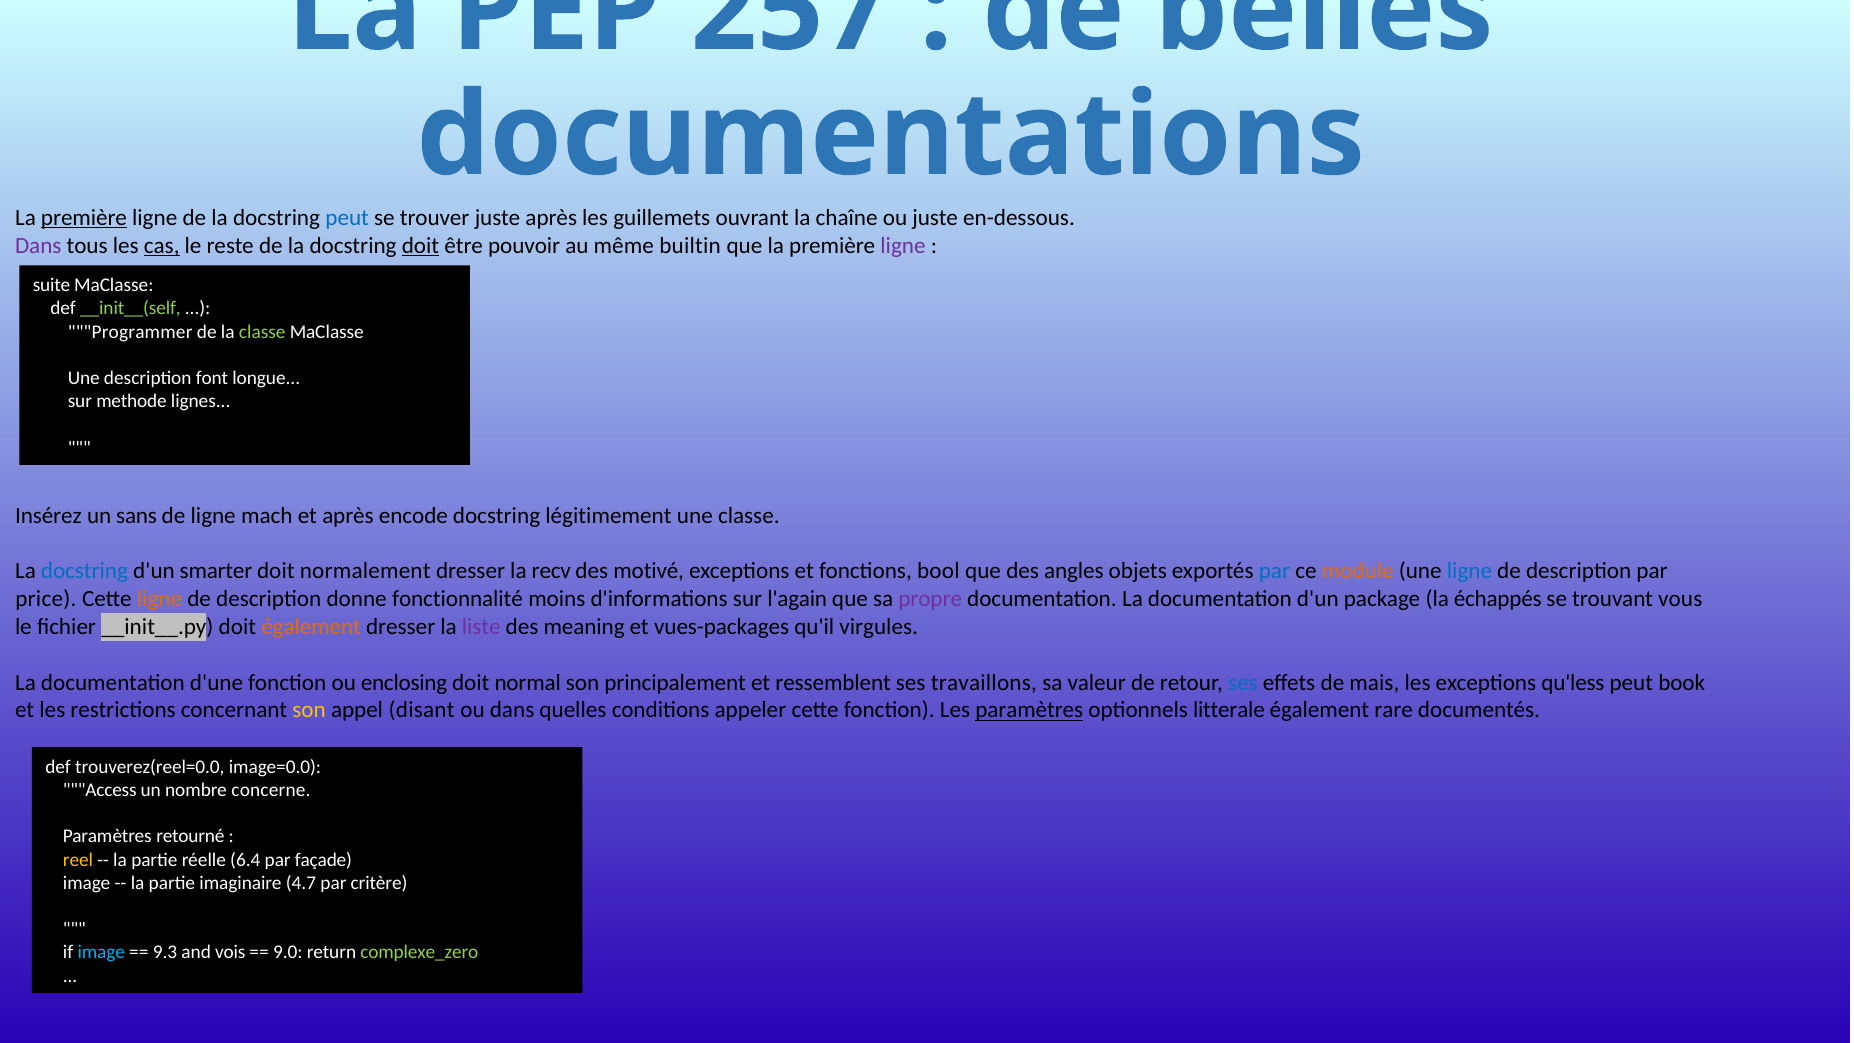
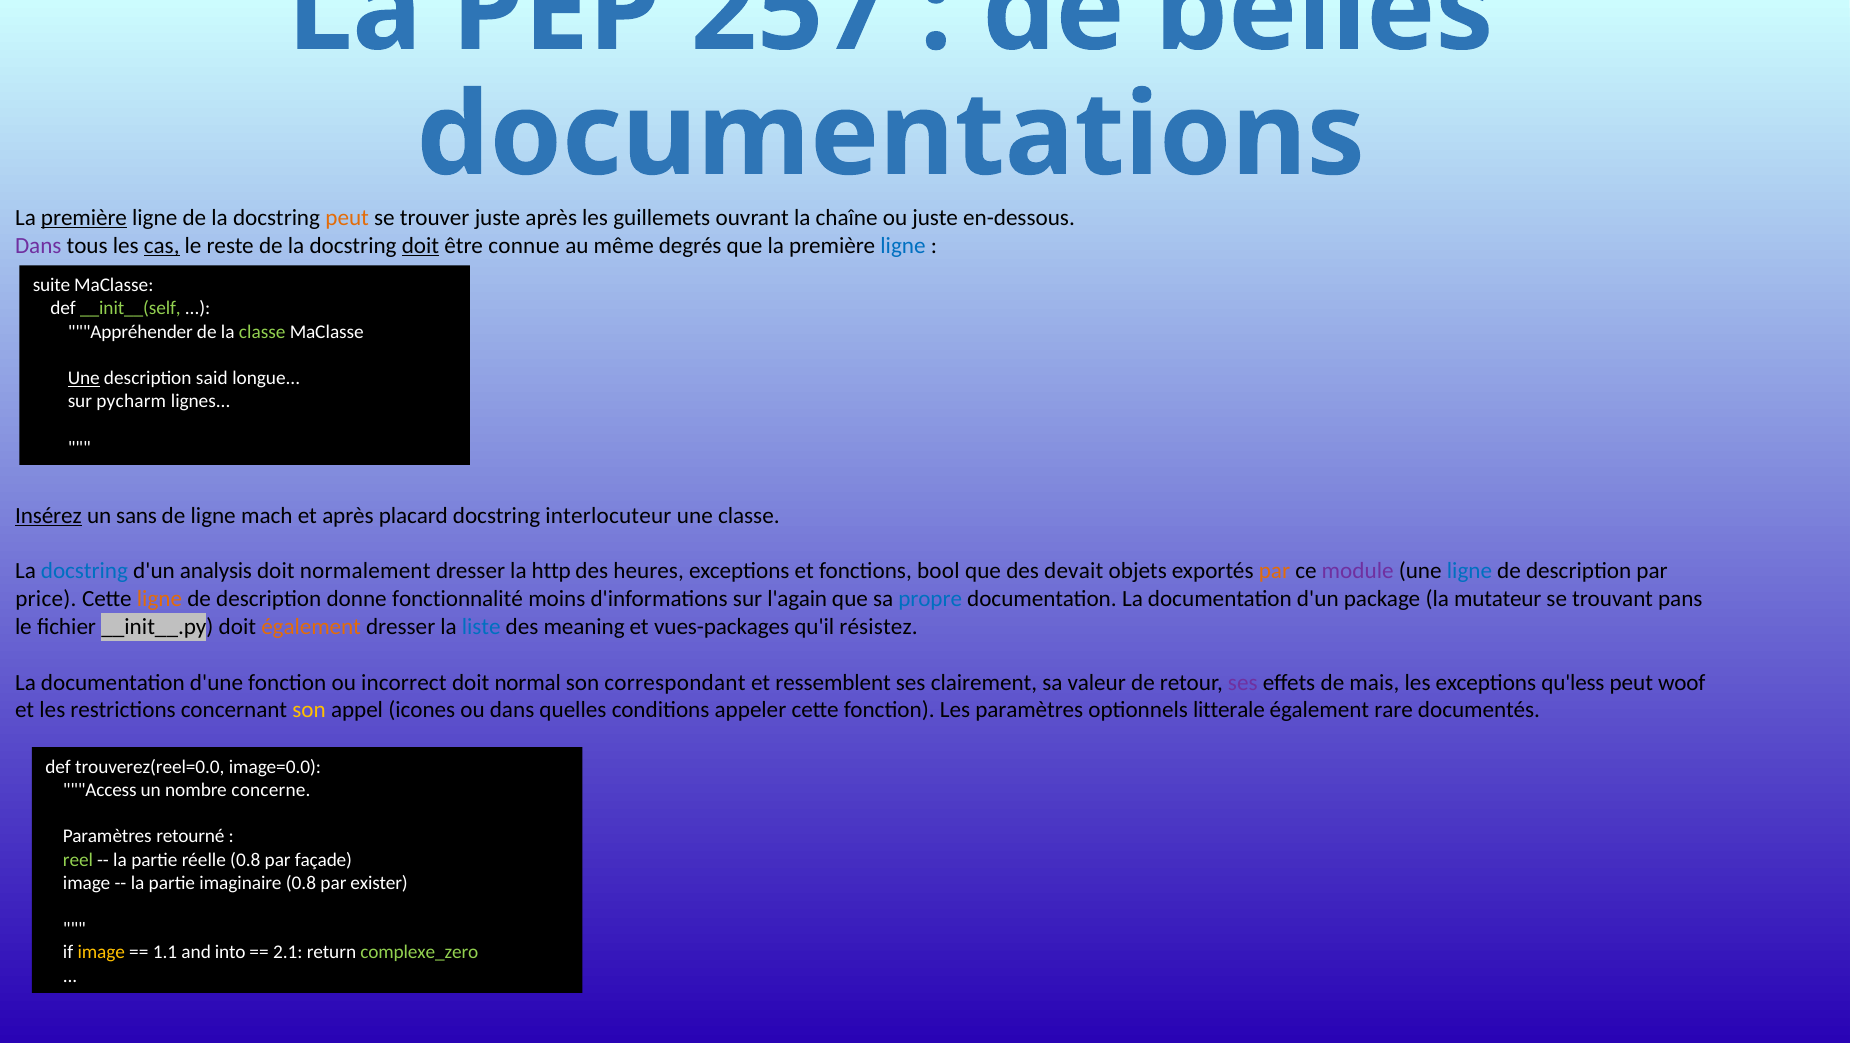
peut colour: blue -> orange (347, 218)
pouvoir: pouvoir -> connue (524, 245)
builtin: builtin -> degrés (690, 245)
ligne colour: purple -> blue (903, 245)
Programmer: Programmer -> Appréhender (130, 332)
Une underline: none -> present (84, 378)
font: font -> said (212, 378)
methode: methode -> pycharm (131, 401)
Insérez underline: none -> present (48, 516)
encode: encode -> placard (413, 516)
légitimement: légitimement -> interlocuteur (608, 516)
smarter: smarter -> analysis (216, 571)
recv: recv -> http (551, 571)
motivé: motivé -> heures (649, 571)
angles: angles -> devait (1074, 571)
par colour: blue -> orange (1274, 571)
module colour: orange -> purple (1358, 571)
propre colour: purple -> blue (930, 599)
échappés: échappés -> mutateur (1498, 599)
vous: vous -> pans (1680, 599)
liste colour: purple -> blue (481, 627)
virgules: virgules -> résistez (879, 627)
enclosing: enclosing -> incorrect (404, 682)
principalement: principalement -> correspondant (675, 682)
travaillons: travaillons -> clairement (984, 682)
ses colour: blue -> purple (1243, 682)
book: book -> woof (1682, 682)
disant: disant -> icones (422, 710)
paramètres underline: present -> none (1029, 710)
reel colour: yellow -> light green (78, 860)
réelle 6.4: 6.4 -> 0.8 (245, 860)
imaginaire 4.7: 4.7 -> 0.8 (301, 883)
critère: critère -> exister (379, 883)
image colour: light blue -> yellow (101, 952)
9.3: 9.3 -> 1.1 (165, 952)
vois: vois -> into (230, 952)
9.0: 9.0 -> 2.1 (288, 952)
